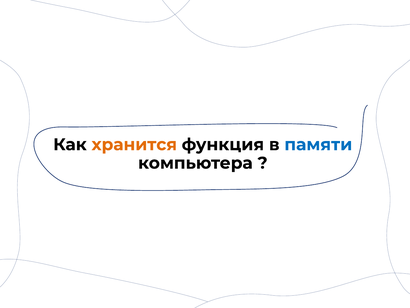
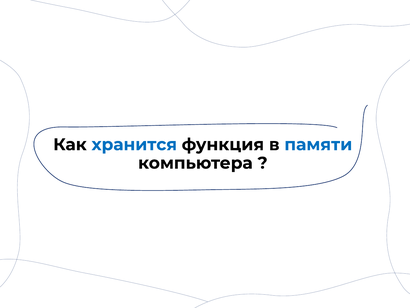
хранится colour: orange -> blue (134, 144)
